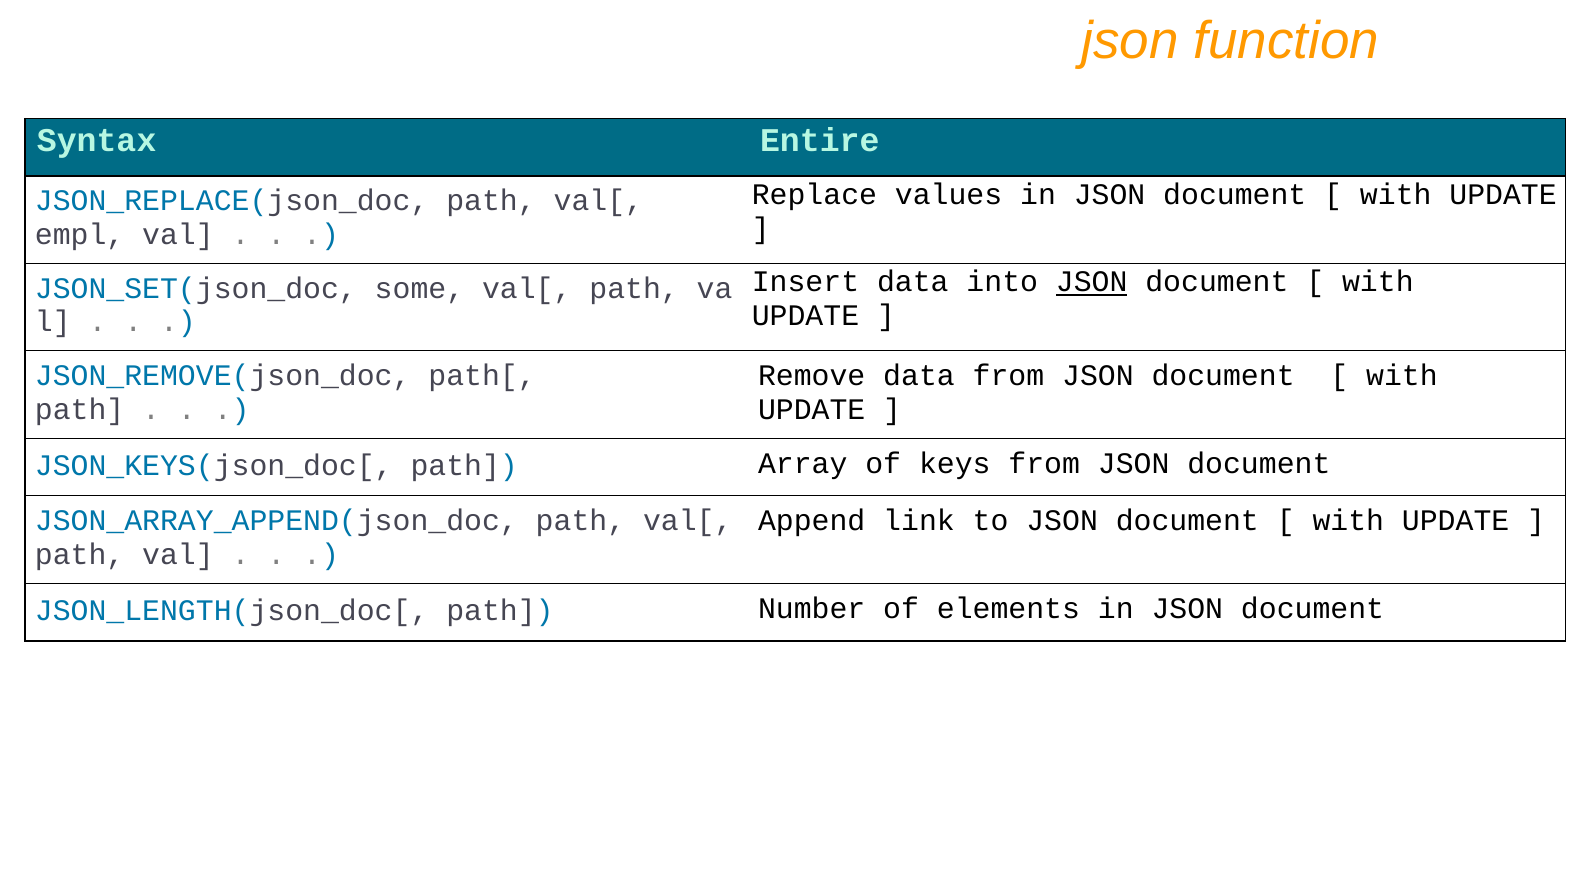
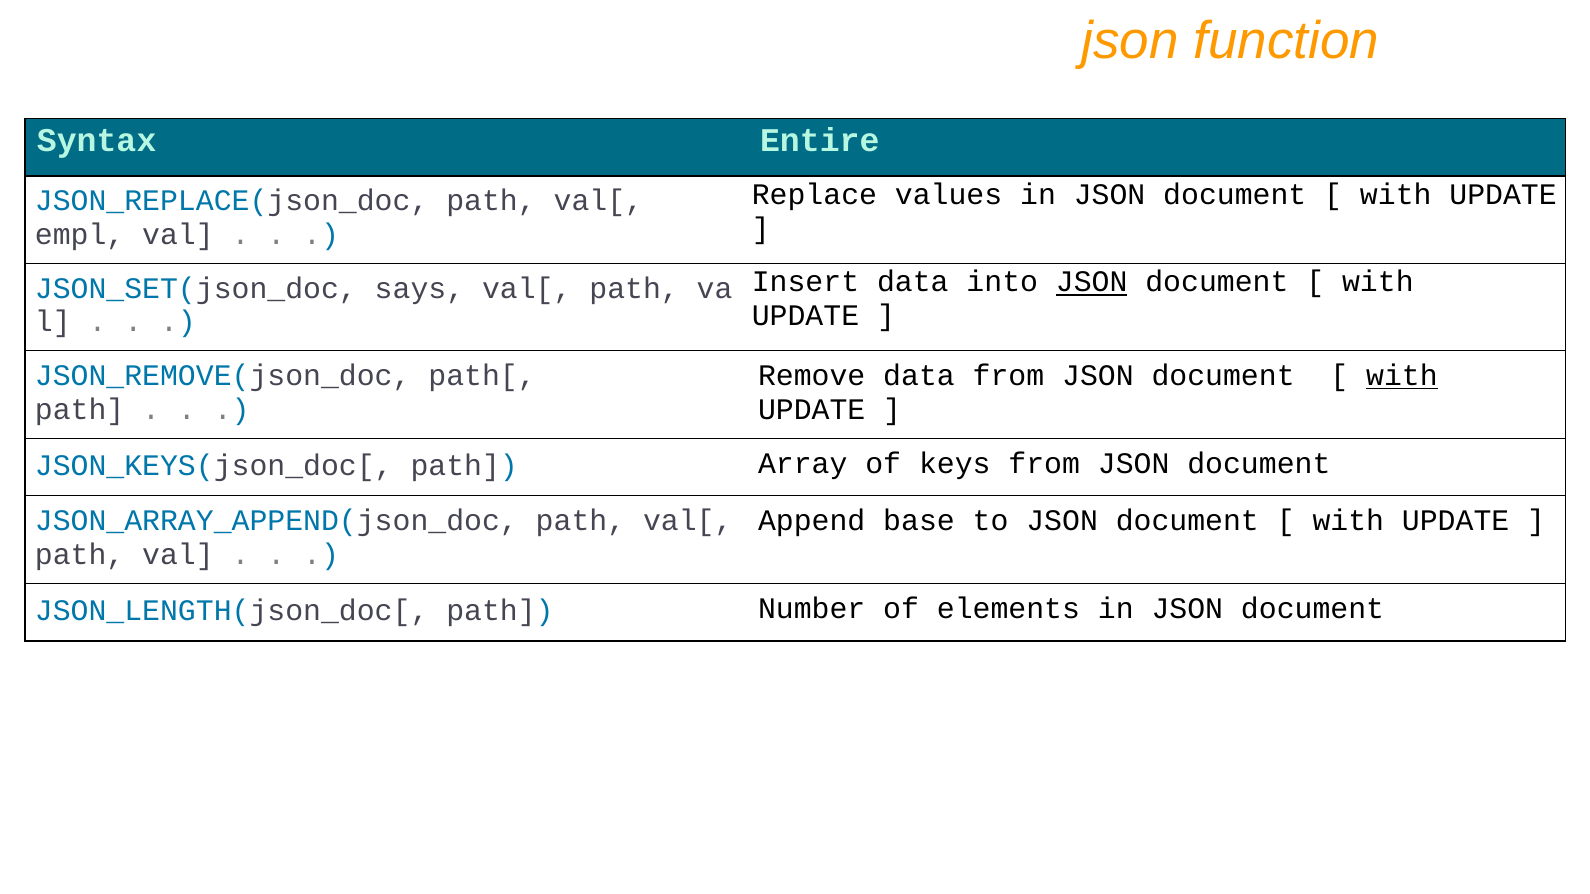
some: some -> says (419, 288)
with underline: none -> present (1402, 376)
link: link -> base (919, 521)
